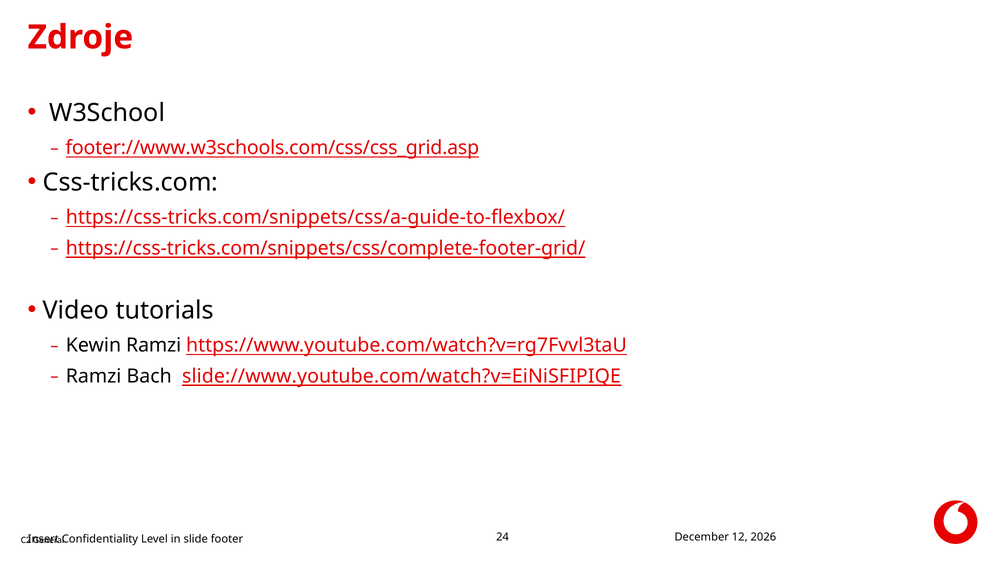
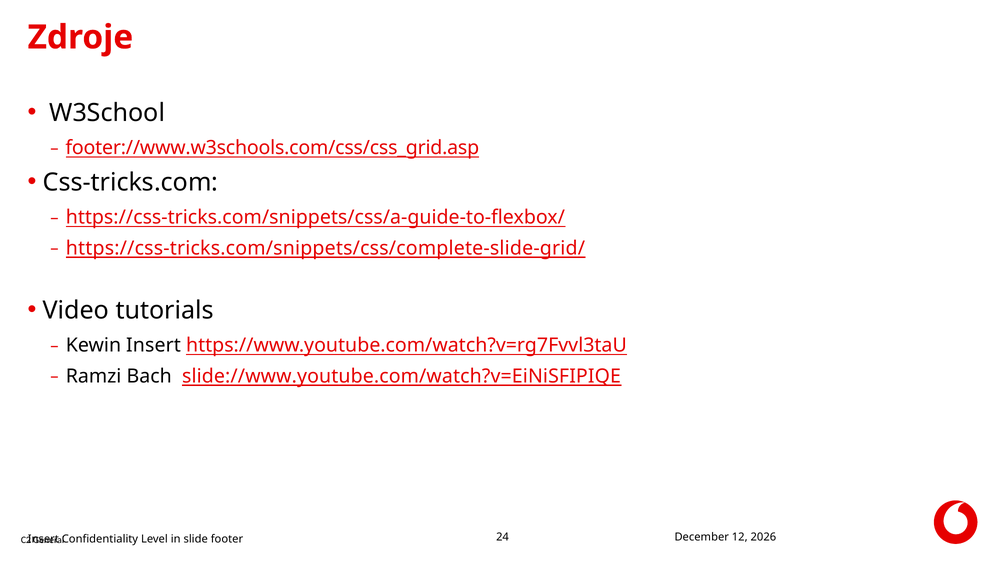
https://css-tricks.com/snippets/css/complete-footer-grid/: https://css-tricks.com/snippets/css/complete-footer-grid/ -> https://css-tricks.com/snippets/css/complete-slide-grid/ (325, 248)
Kewin Ramzi: Ramzi -> Insert (154, 345)
